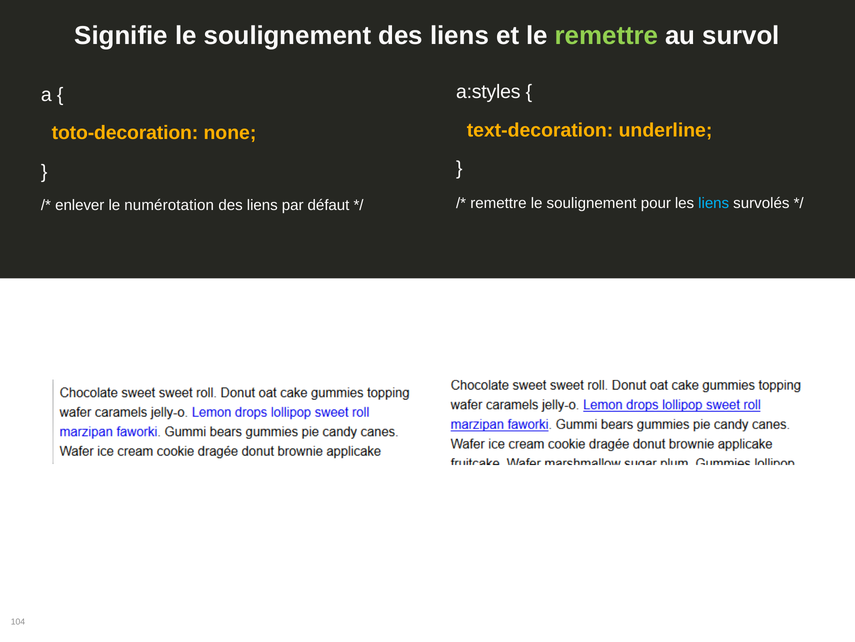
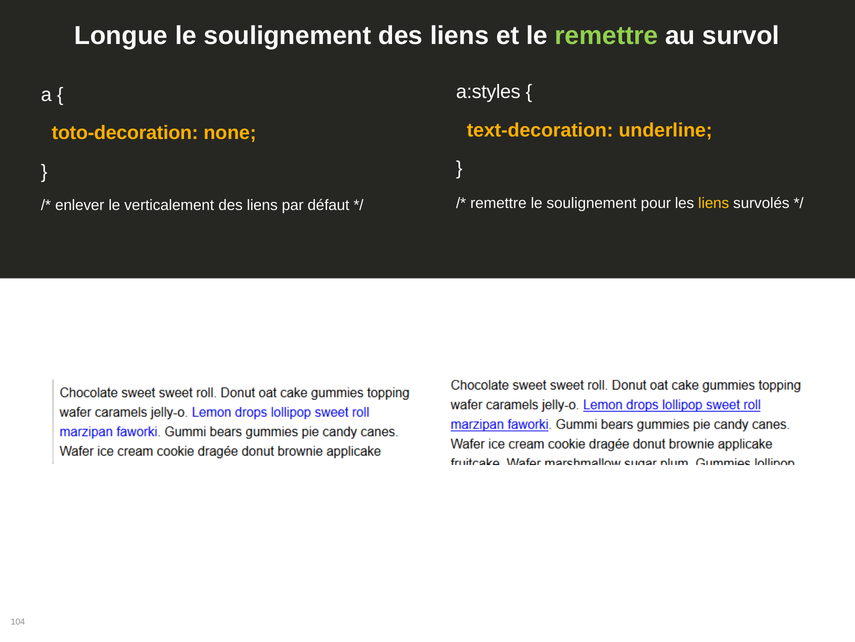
Signifie: Signifie -> Longue (121, 36)
liens colour: light blue -> yellow (714, 203)
numérotation: numérotation -> verticalement (169, 205)
